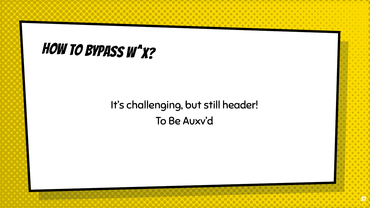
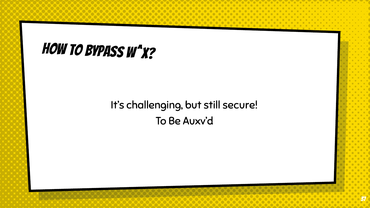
header: header -> secure (240, 105)
